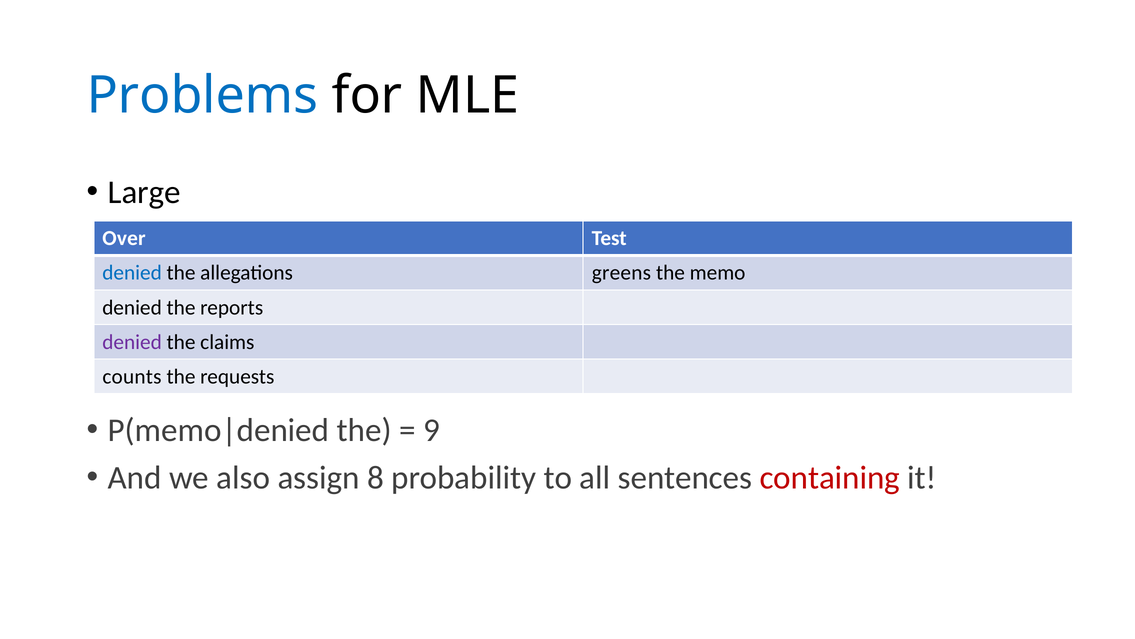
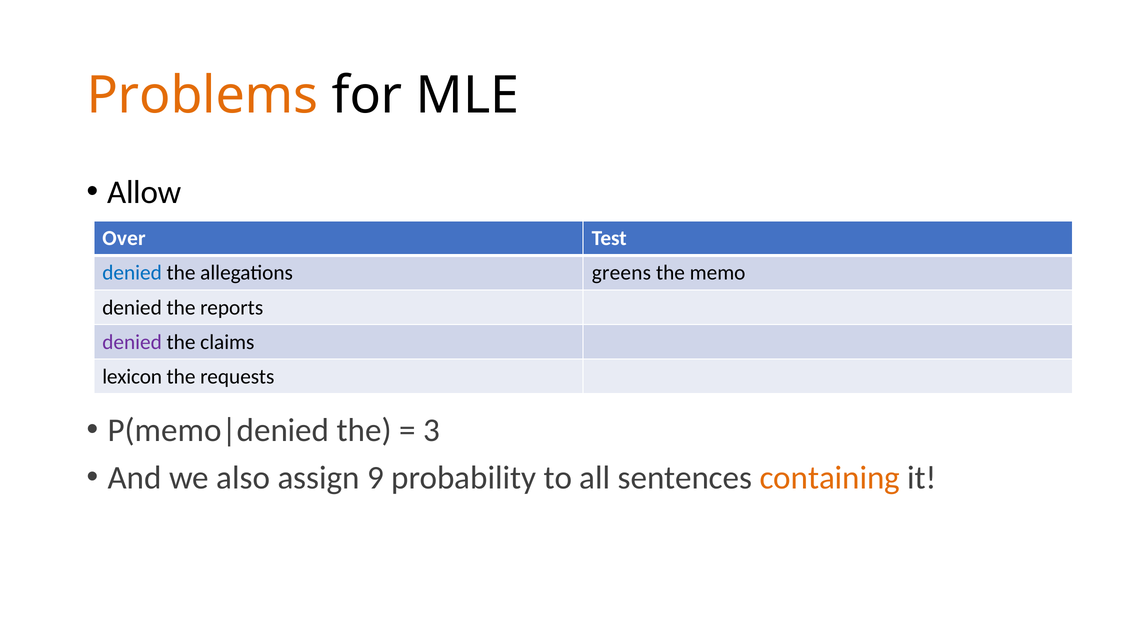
Problems colour: blue -> orange (202, 95)
Large: Large -> Allow (144, 192)
counts: counts -> lexicon (132, 376)
9: 9 -> 3 (431, 430)
8: 8 -> 9 (376, 477)
containing colour: red -> orange (830, 477)
